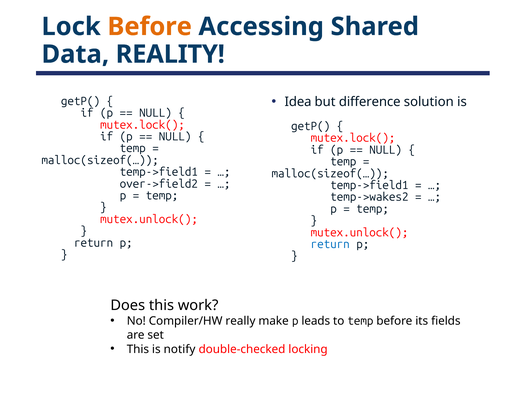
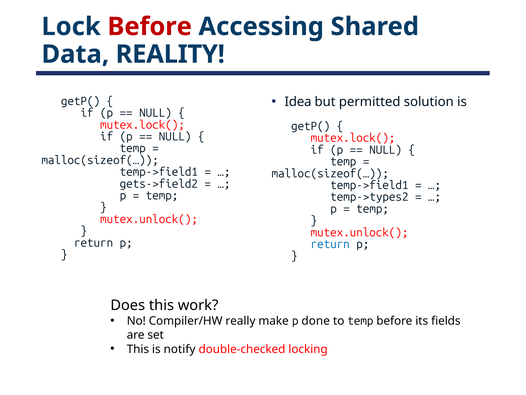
Before colour: orange -> red (150, 27)
difference: difference -> permitted (370, 102)
over->field2: over->field2 -> gets->field2 (159, 184)
temp->wakes2: temp->wakes2 -> temp->types2 (369, 197)
leads: leads -> done (316, 321)
